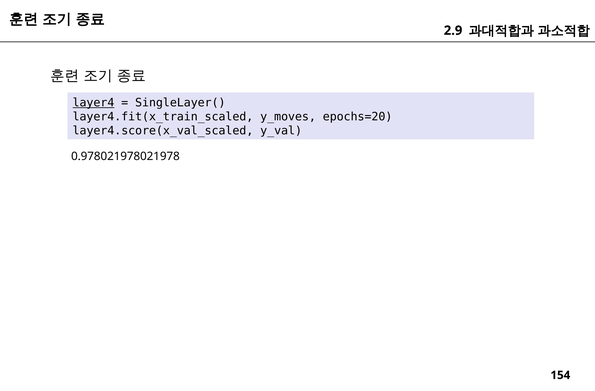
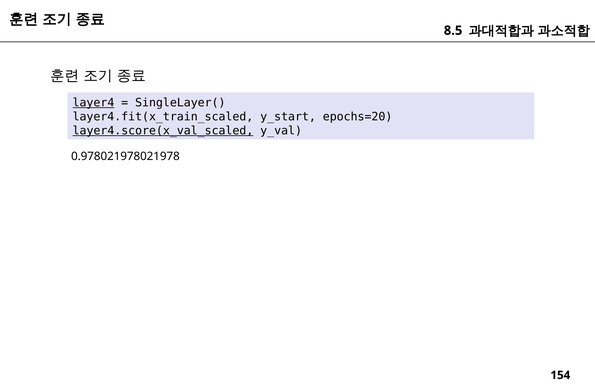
2.9: 2.9 -> 8.5 (453, 30)
y_moves: y_moves -> y_start (288, 117)
layer4.score(x_val_scaled underline: none -> present (163, 131)
